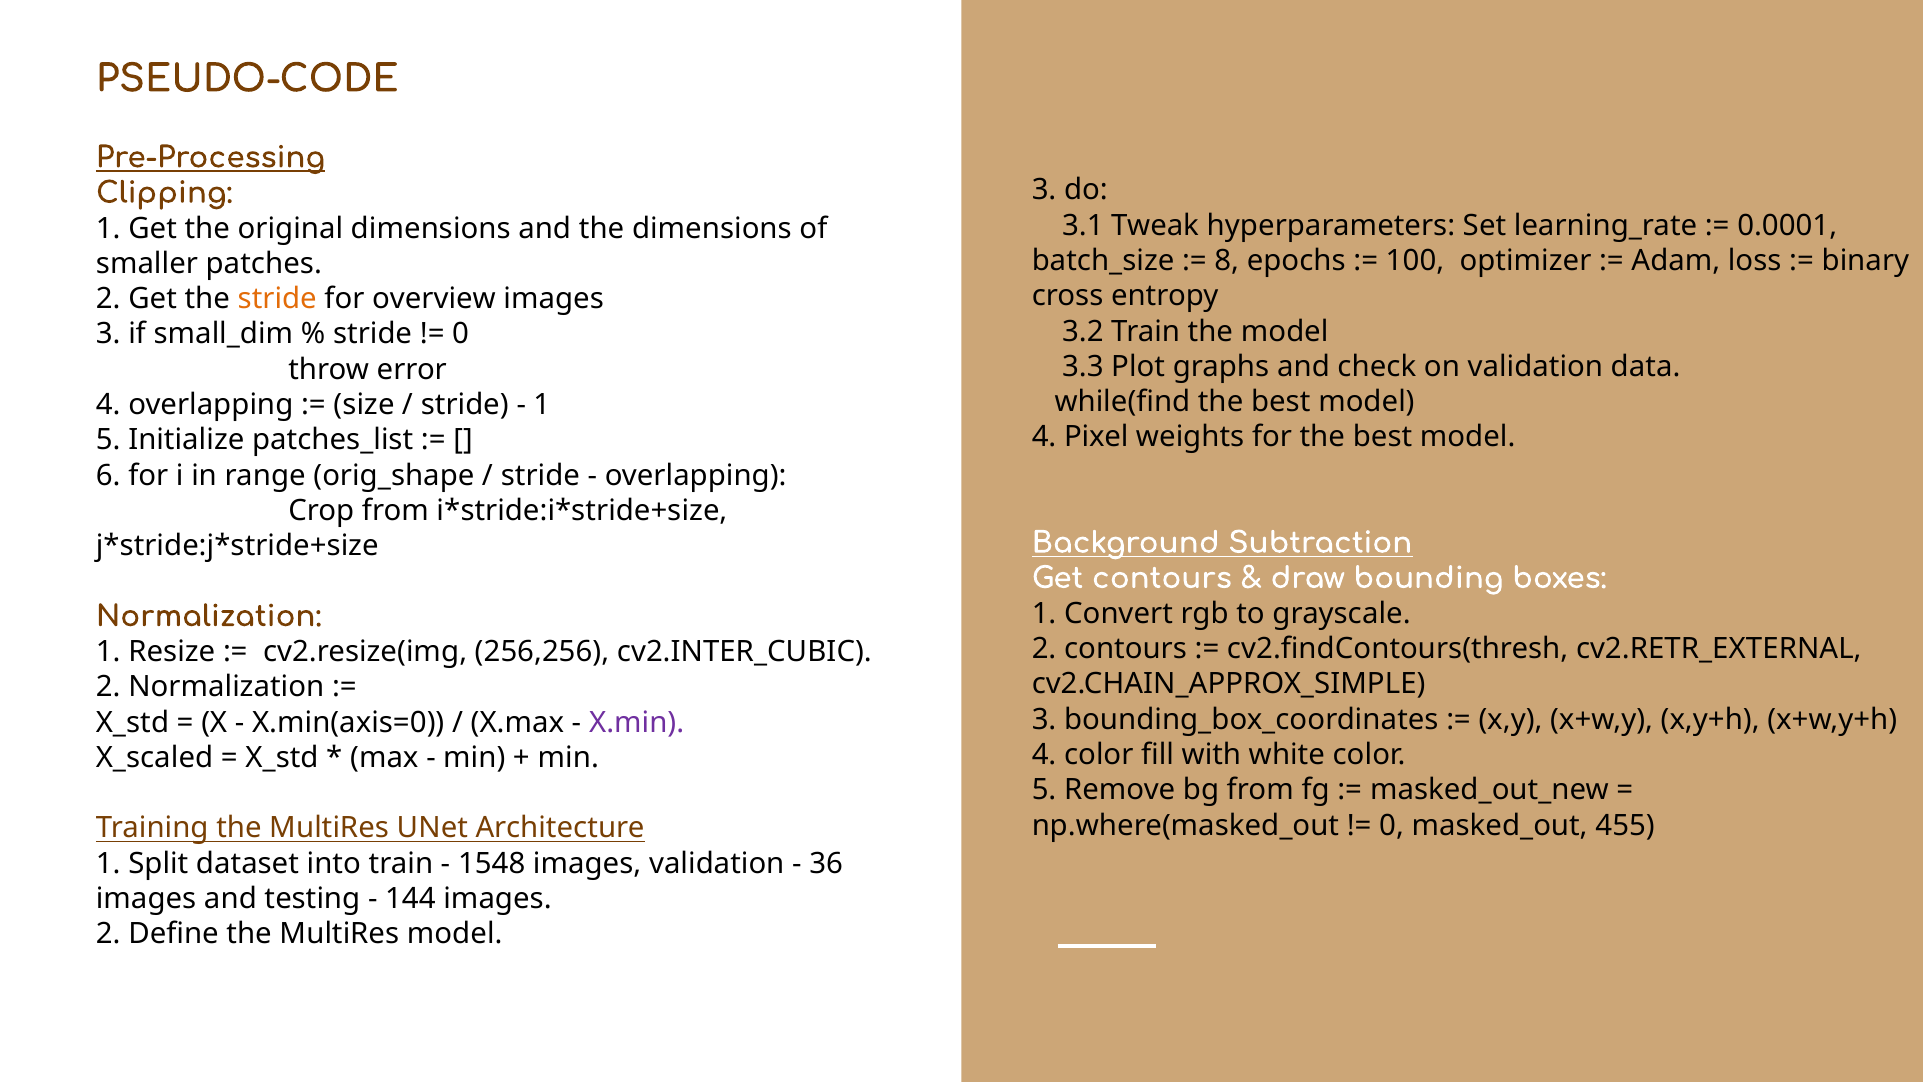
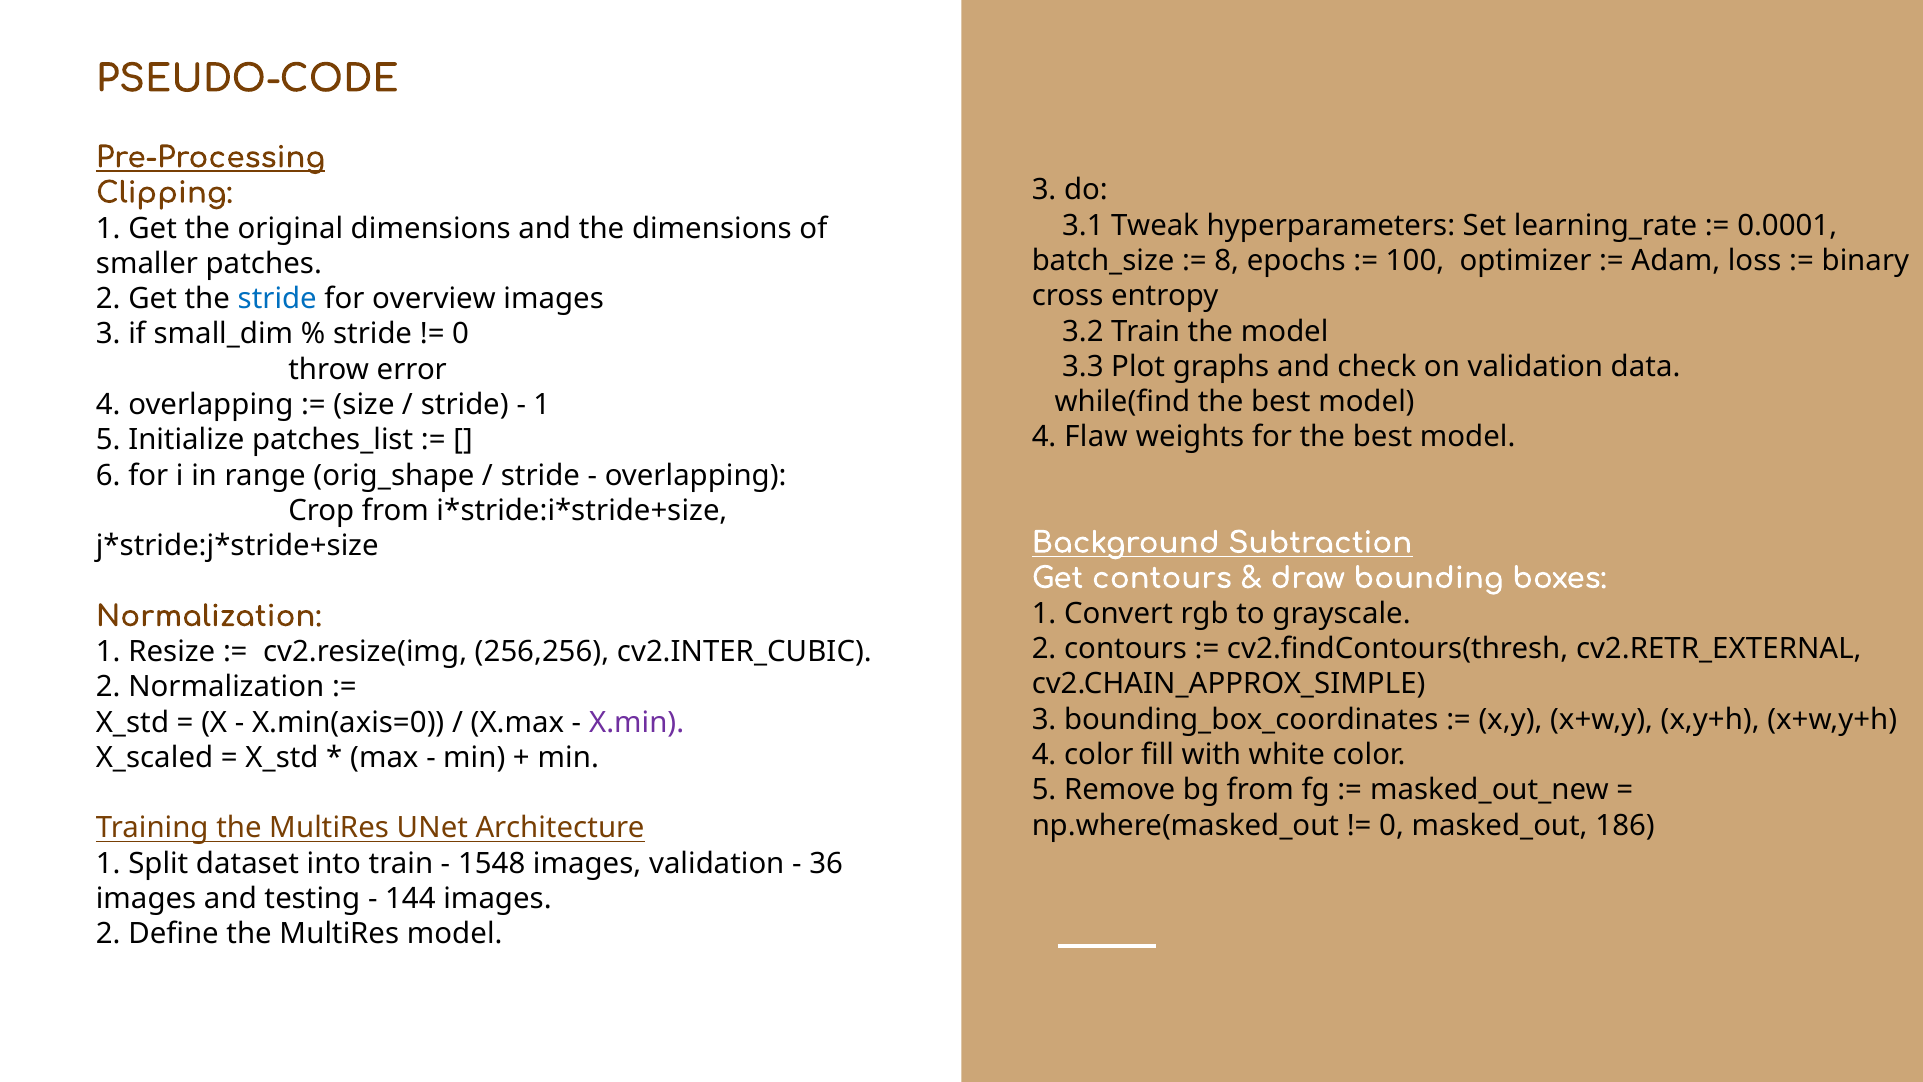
stride colour: orange -> blue (277, 299)
Pixel: Pixel -> Flaw (1096, 437)
455: 455 -> 186 (1625, 825)
